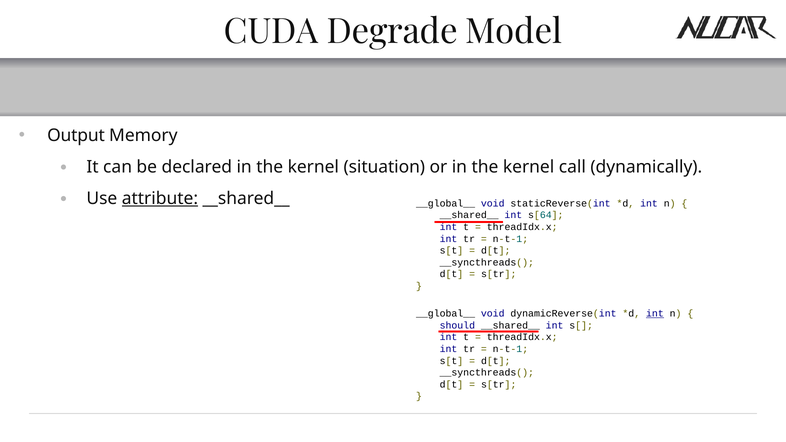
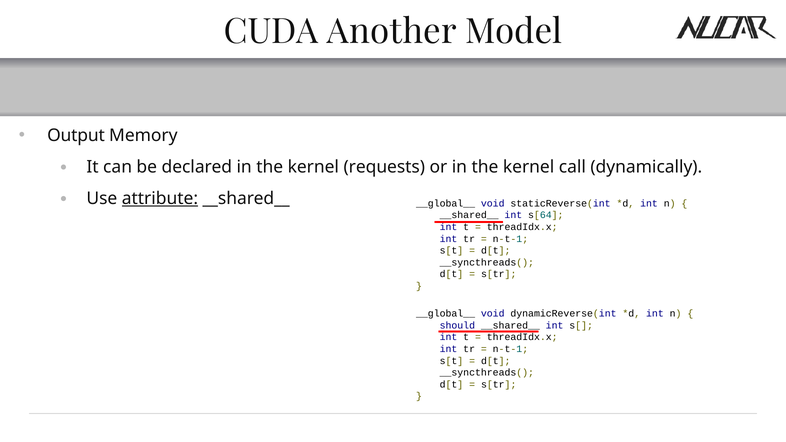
Degrade: Degrade -> Another (392, 31)
situation: situation -> requests (384, 167)
int underline: present -> none (655, 314)
